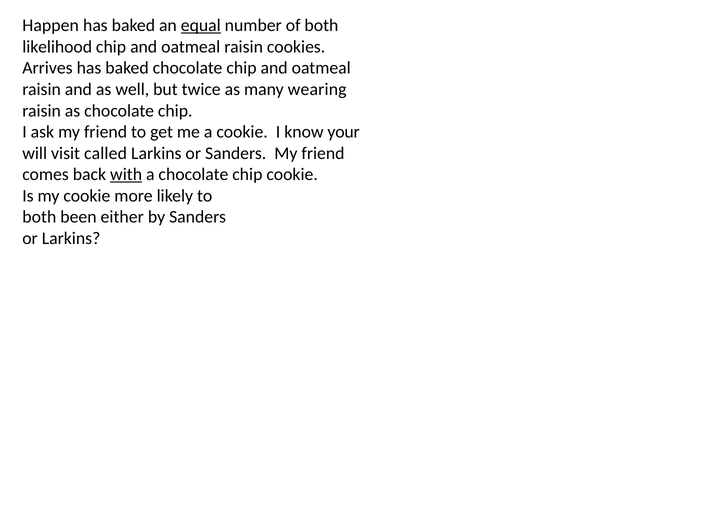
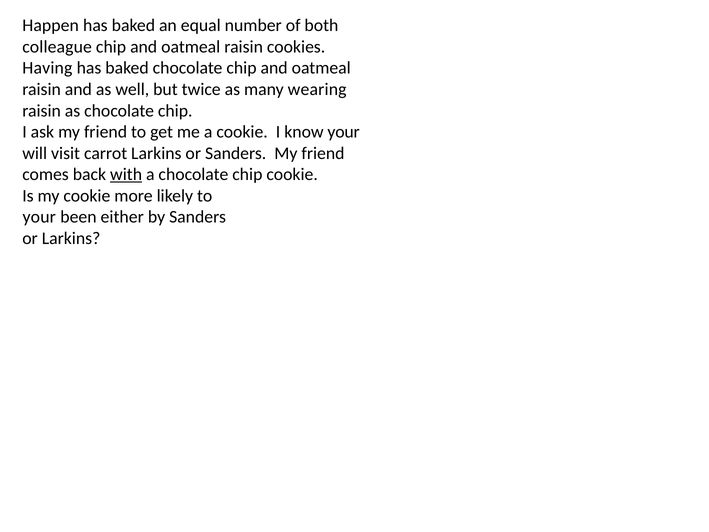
equal underline: present -> none (201, 26)
likelihood: likelihood -> colleague (57, 47)
Arrives: Arrives -> Having (47, 68)
called: called -> carrot (106, 153)
both: both -> your (39, 217)
